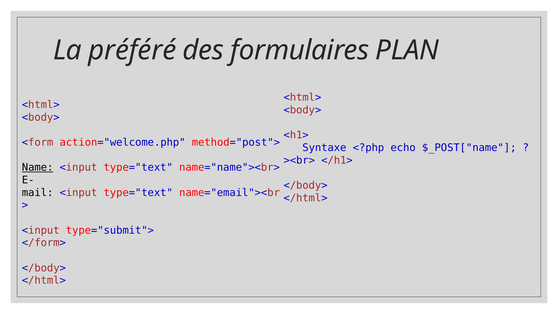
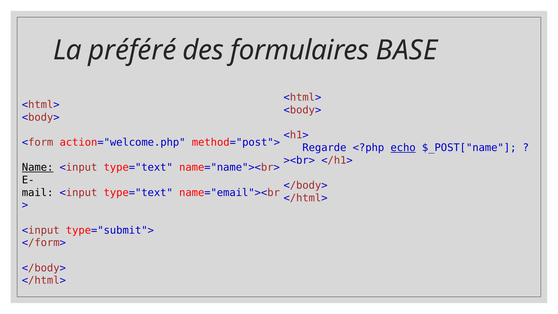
PLAN: PLAN -> BASE (407, 50)
Syntaxe: Syntaxe -> Regarde (324, 148)
echo underline: none -> present (403, 148)
